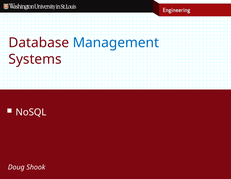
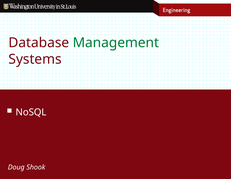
Management colour: blue -> green (116, 43)
